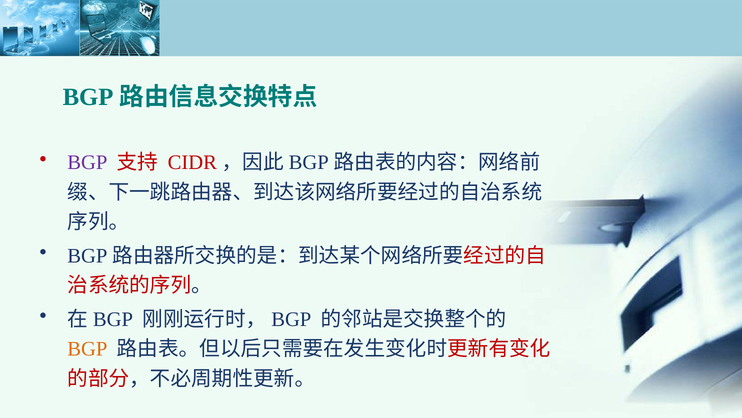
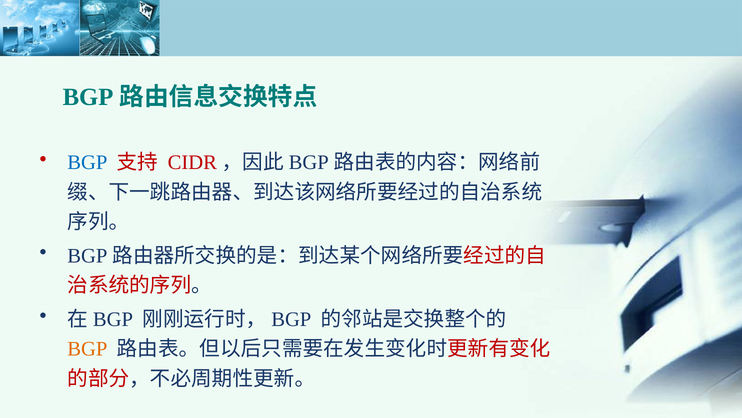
BGP colour: purple -> blue (87, 162)
